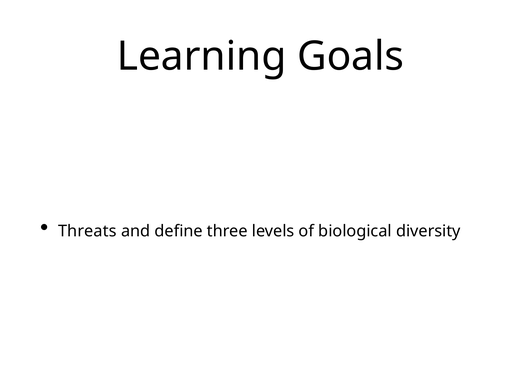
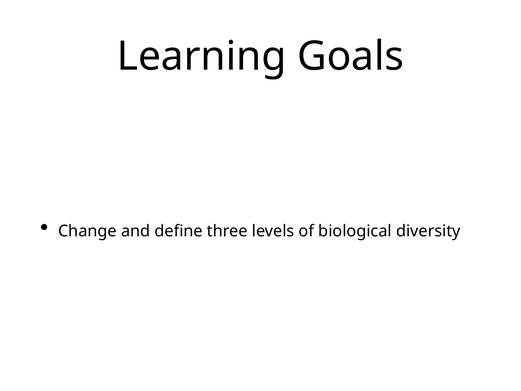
Threats: Threats -> Change (87, 231)
